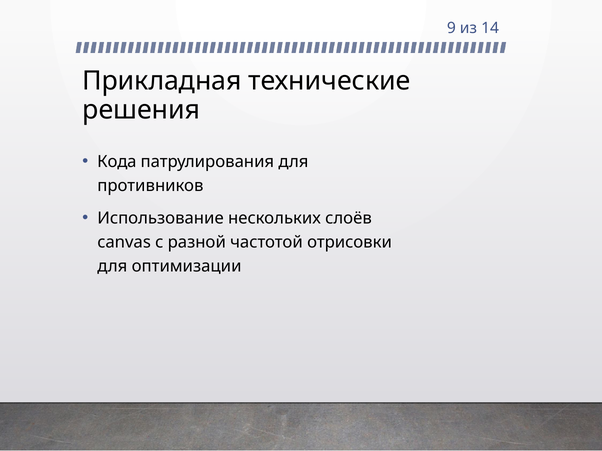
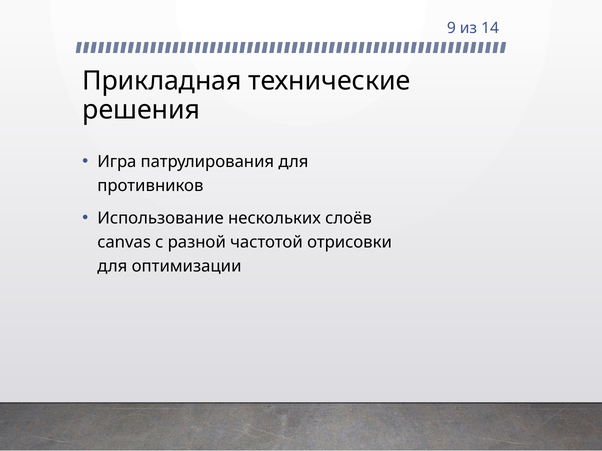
Кода: Кода -> Игра (117, 162)
